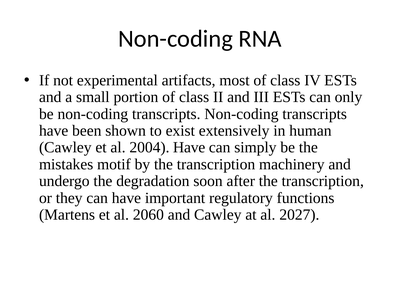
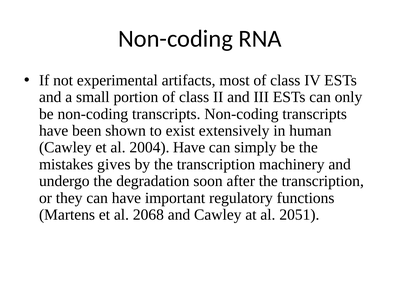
motif: motif -> gives (114, 164)
2060: 2060 -> 2068 (148, 215)
2027: 2027 -> 2051 (299, 215)
